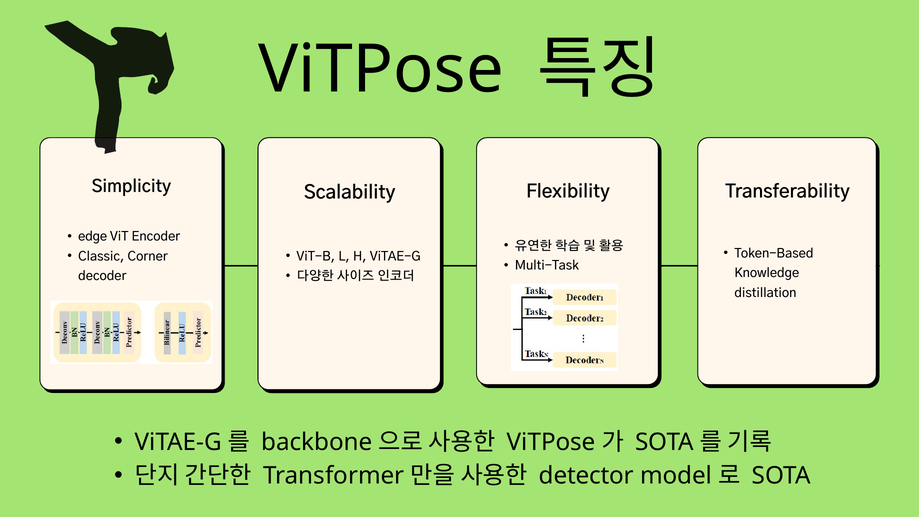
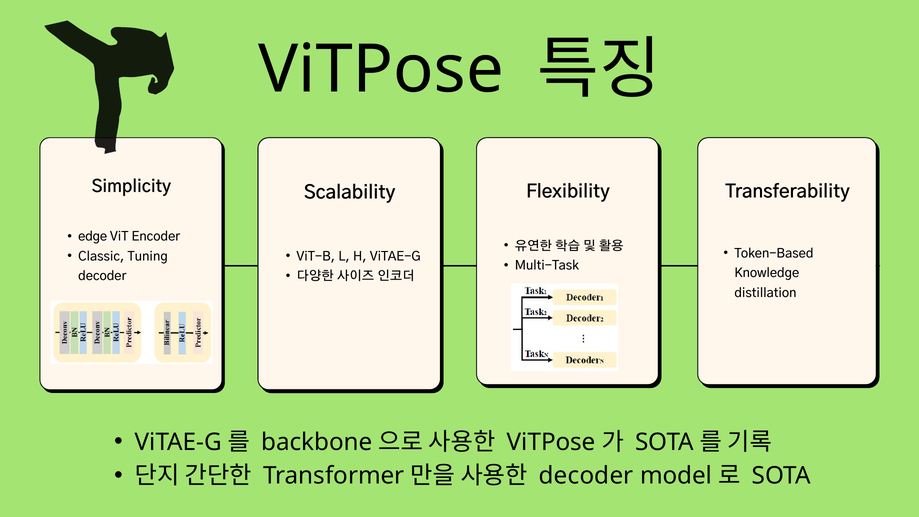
Corner: Corner -> Tuning (148, 256)
detector: detector -> decoder (586, 476)
